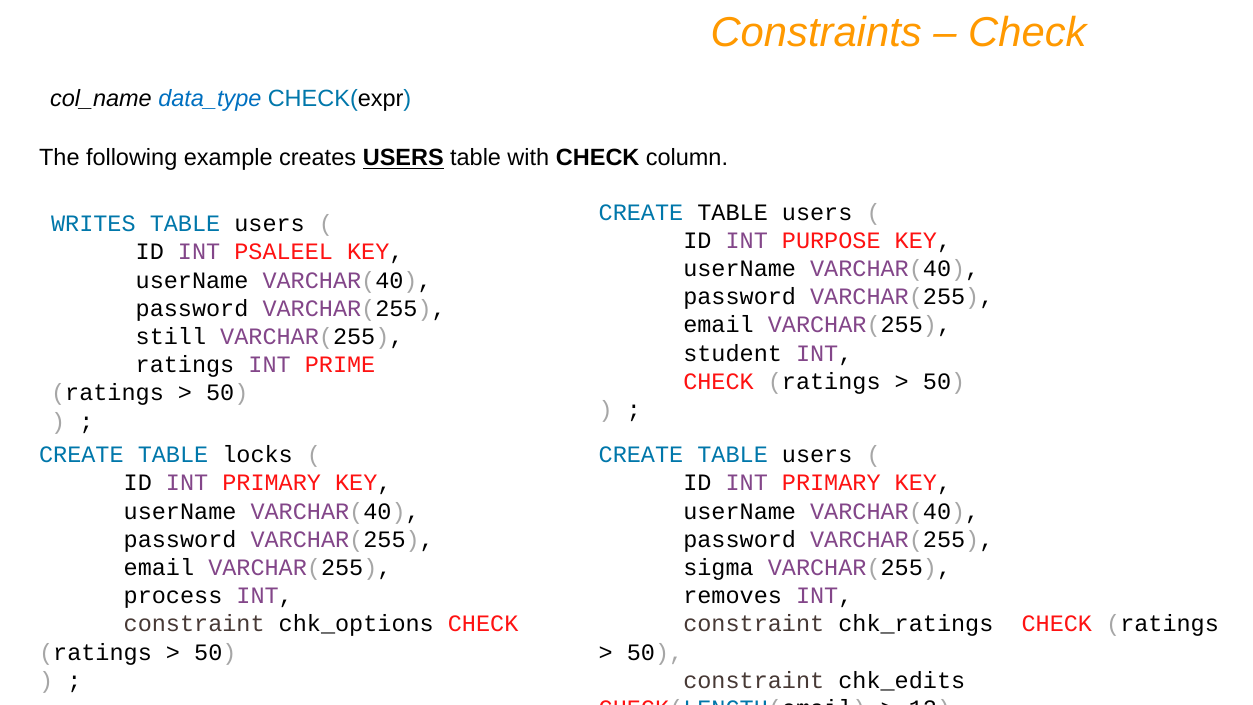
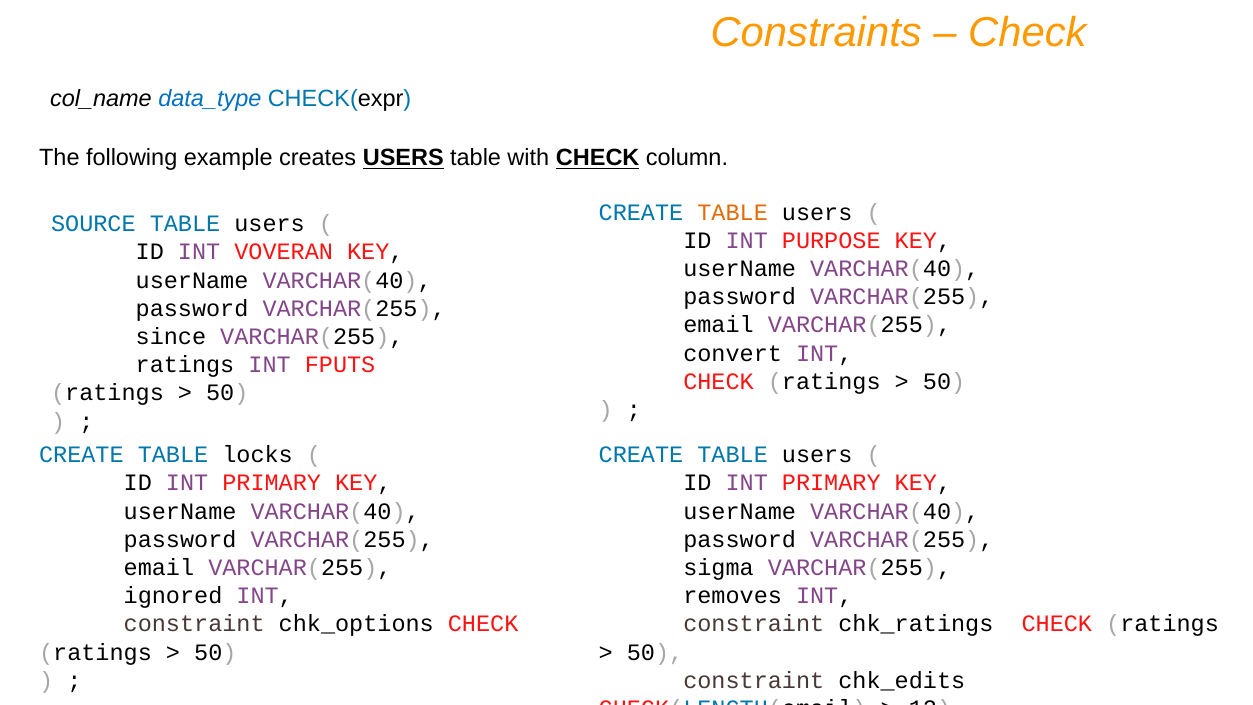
CHECK underline: none -> present (598, 158)
TABLE colour: black -> orange (733, 212)
WRITES: WRITES -> SOURCE (93, 224)
PSALEEL: PSALEEL -> VOVERAN (284, 252)
still: still -> since (171, 337)
student: student -> convert (733, 353)
PRIME: PRIME -> FPUTS (340, 365)
process: process -> ignored (173, 596)
